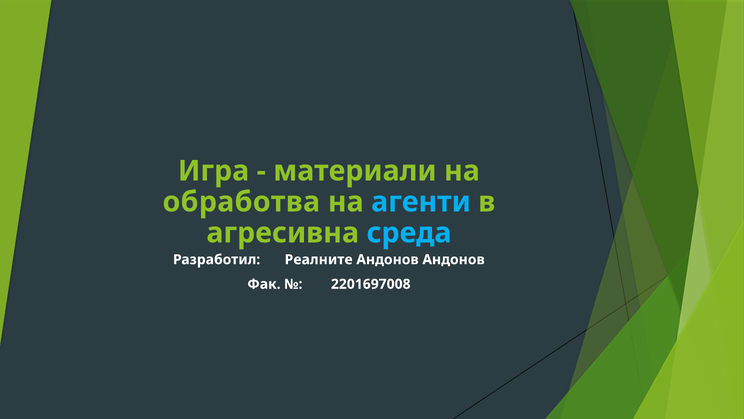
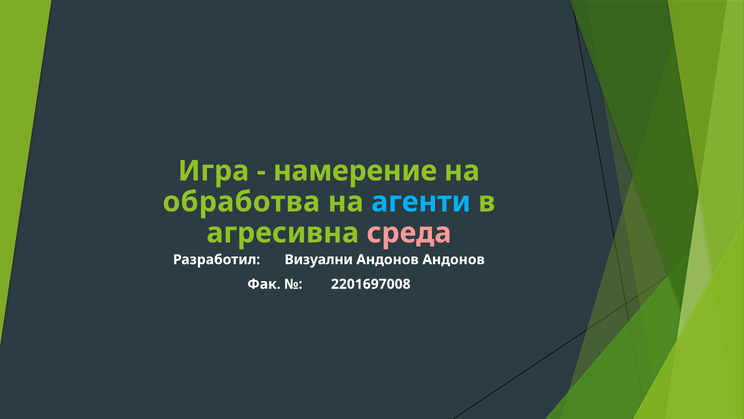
материали: материали -> намерение (355, 171)
среда colour: light blue -> pink (409, 233)
Реалните: Реалните -> Визуални (319, 259)
